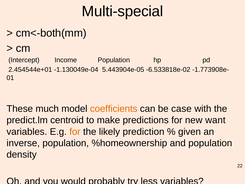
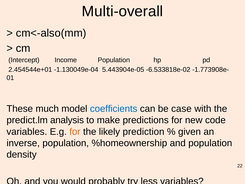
Multi-special: Multi-special -> Multi-overall (122, 11)
cm<-both(mm: cm<-both(mm -> cm<-also(mm (51, 33)
coefficients colour: orange -> blue (114, 109)
centroid: centroid -> analysis (67, 120)
want: want -> code (215, 120)
